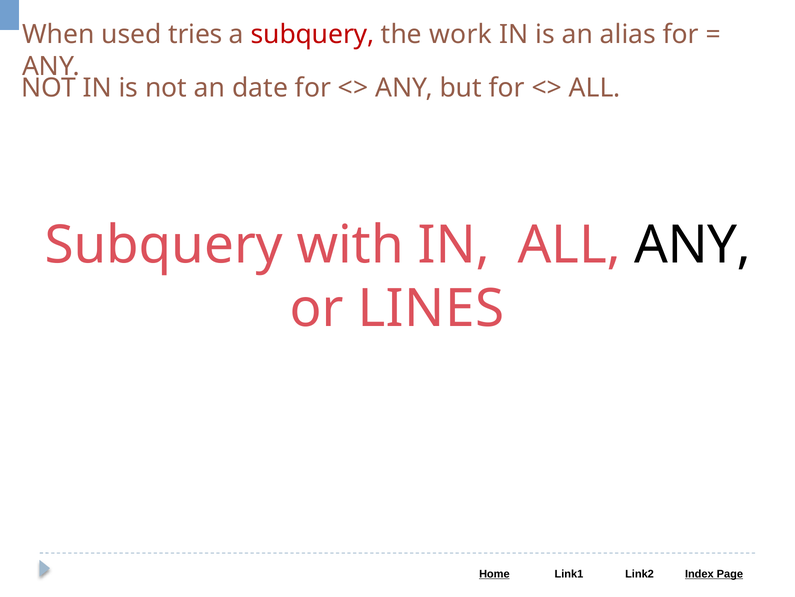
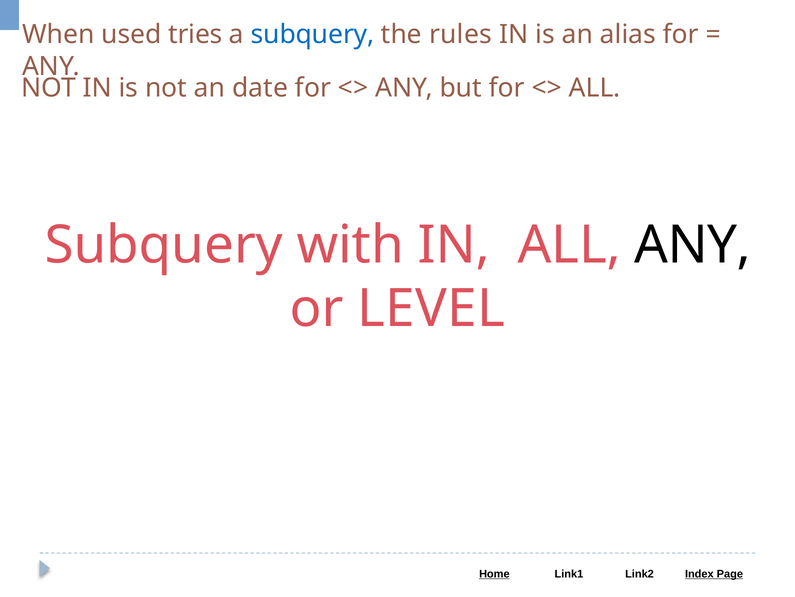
subquery colour: red -> blue (313, 35)
work: work -> rules (460, 35)
LINES: LINES -> LEVEL (431, 308)
